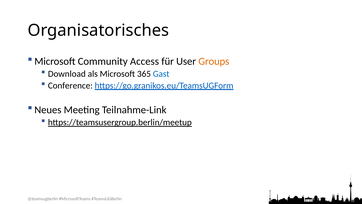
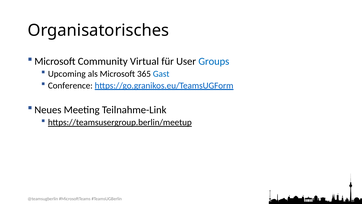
Access: Access -> Virtual (145, 61)
Groups colour: orange -> blue (214, 61)
Download: Download -> Upcoming (67, 74)
